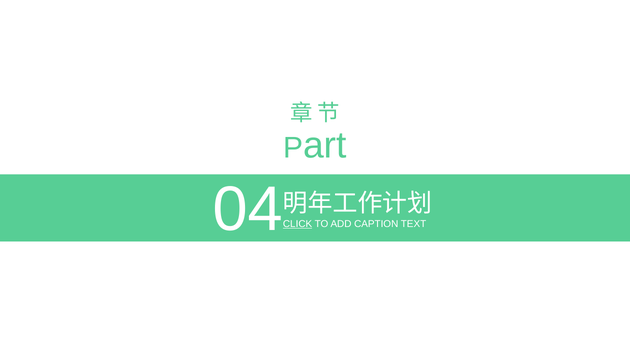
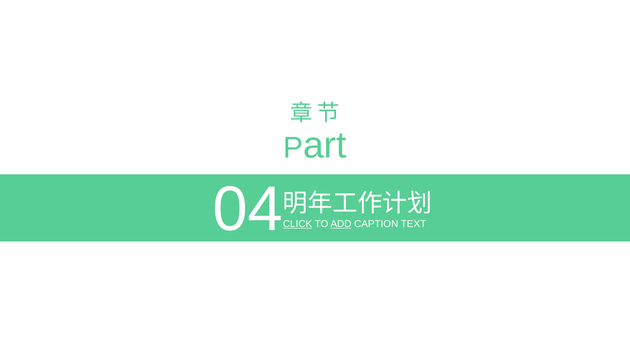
ADD underline: none -> present (341, 224)
